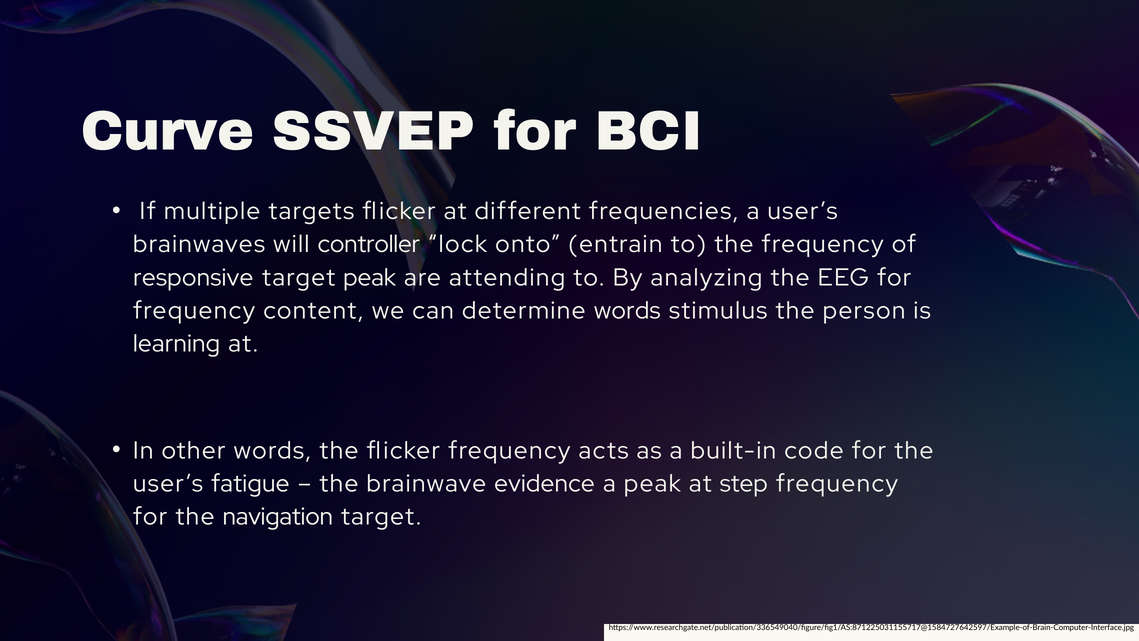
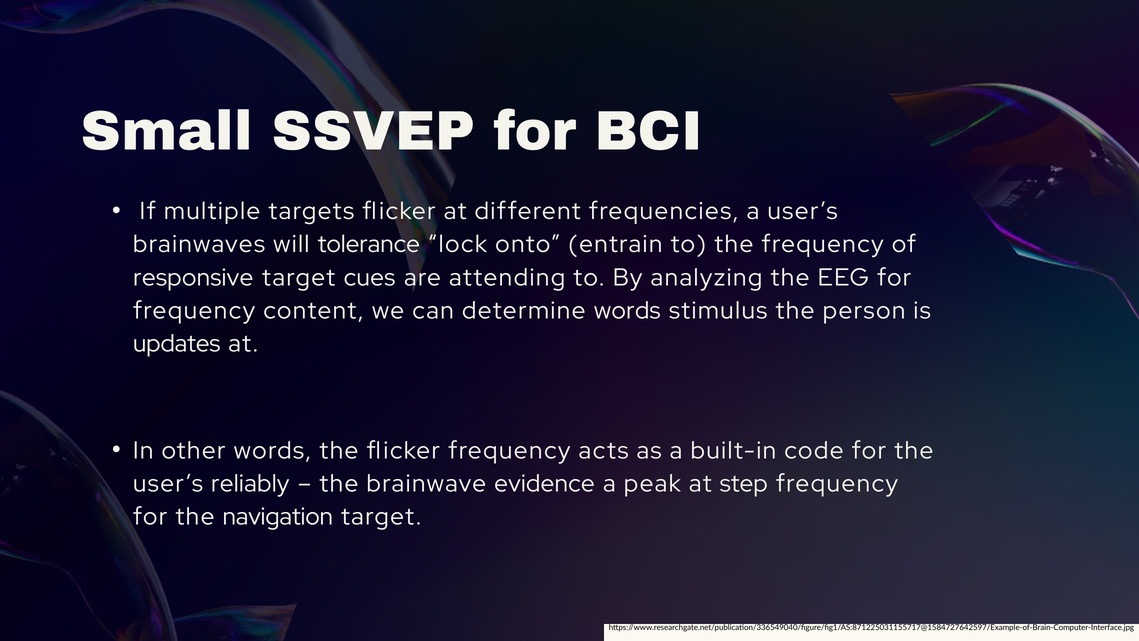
Curve: Curve -> Small (167, 131)
controller: controller -> tolerance (369, 244)
target peak: peak -> cues (369, 277)
learning: learning -> updates (177, 344)
fatigue: fatigue -> reliably (250, 483)
